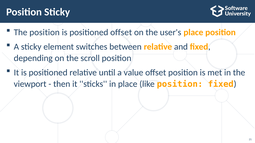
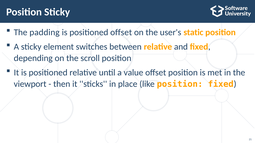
The position: position -> padding (45, 32)
user's place: place -> static (193, 32)
